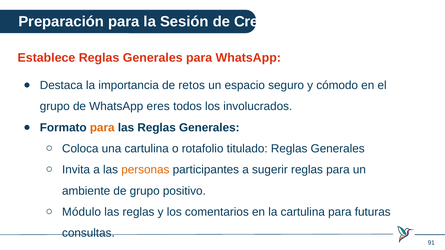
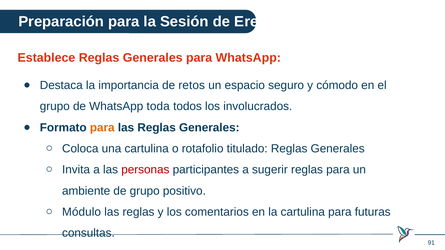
Creo: Creo -> Eres (251, 22)
eres: eres -> toda (158, 107)
personas colour: orange -> red (145, 170)
